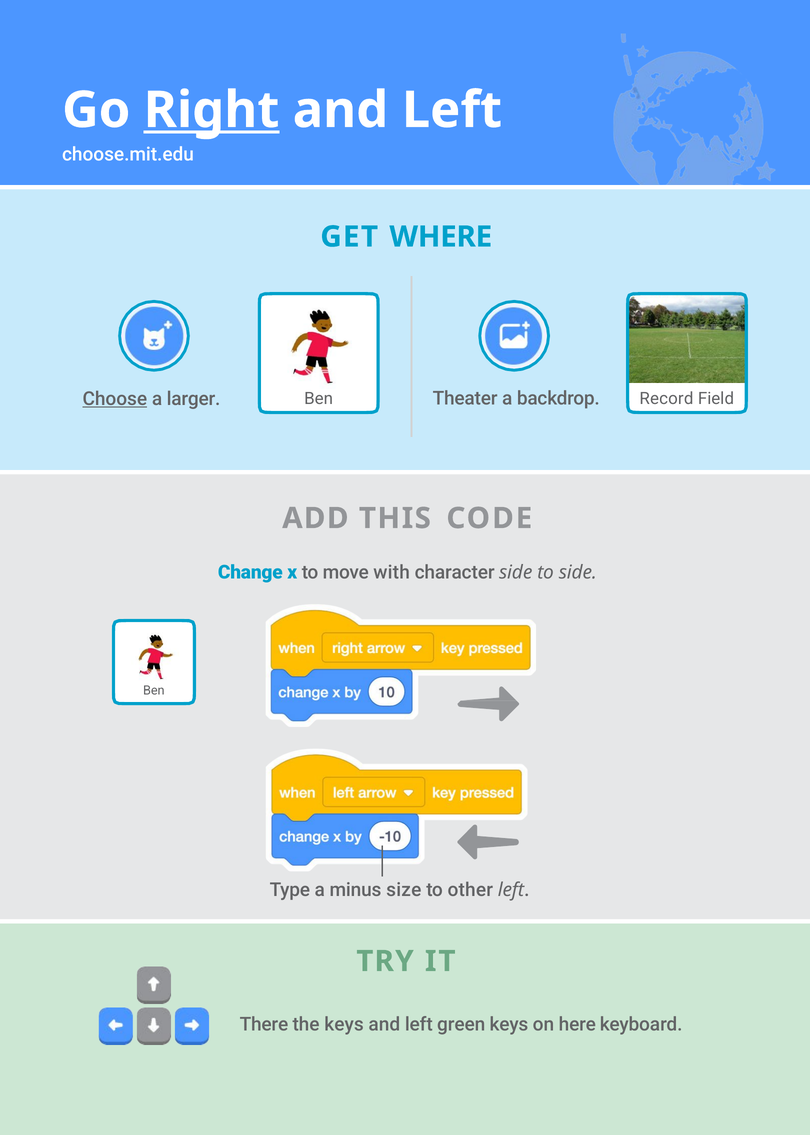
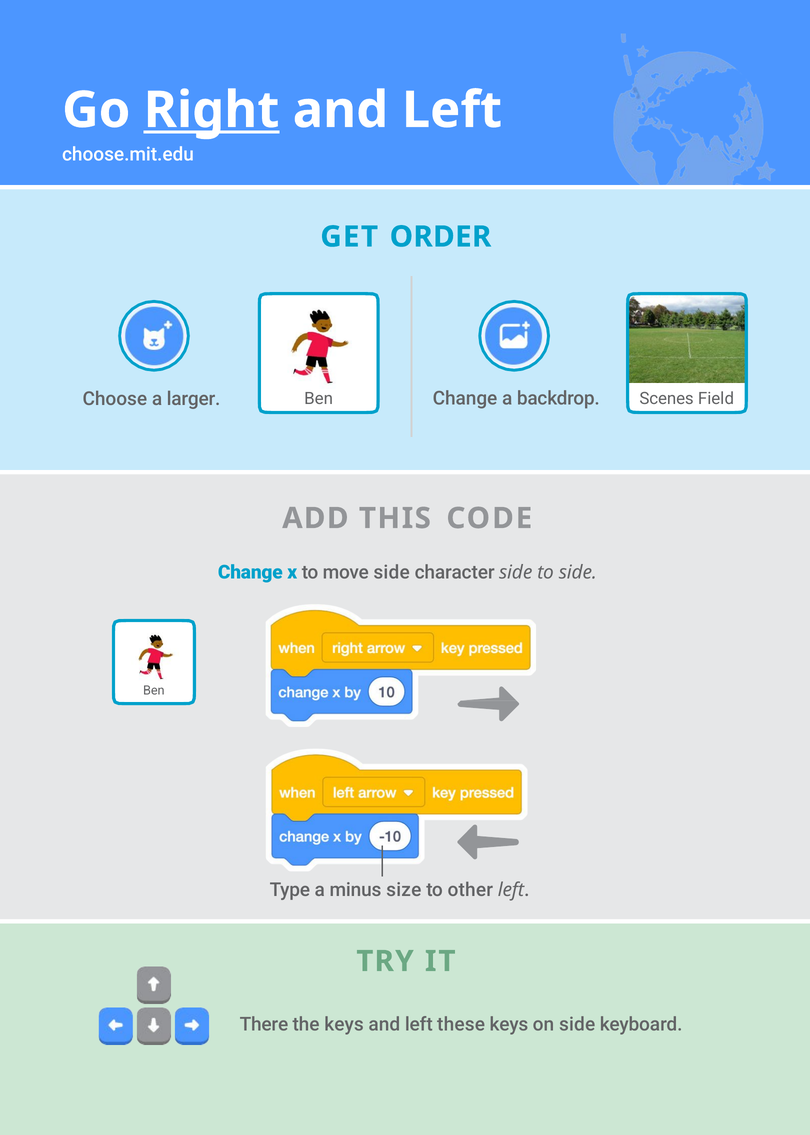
WHERE: WHERE -> ORDER (440, 237)
Theater: Theater -> Change (465, 398)
Choose underline: present -> none (115, 399)
Record: Record -> Scenes (667, 398)
move with: with -> side (392, 572)
green: green -> these (461, 1024)
on here: here -> side (577, 1024)
